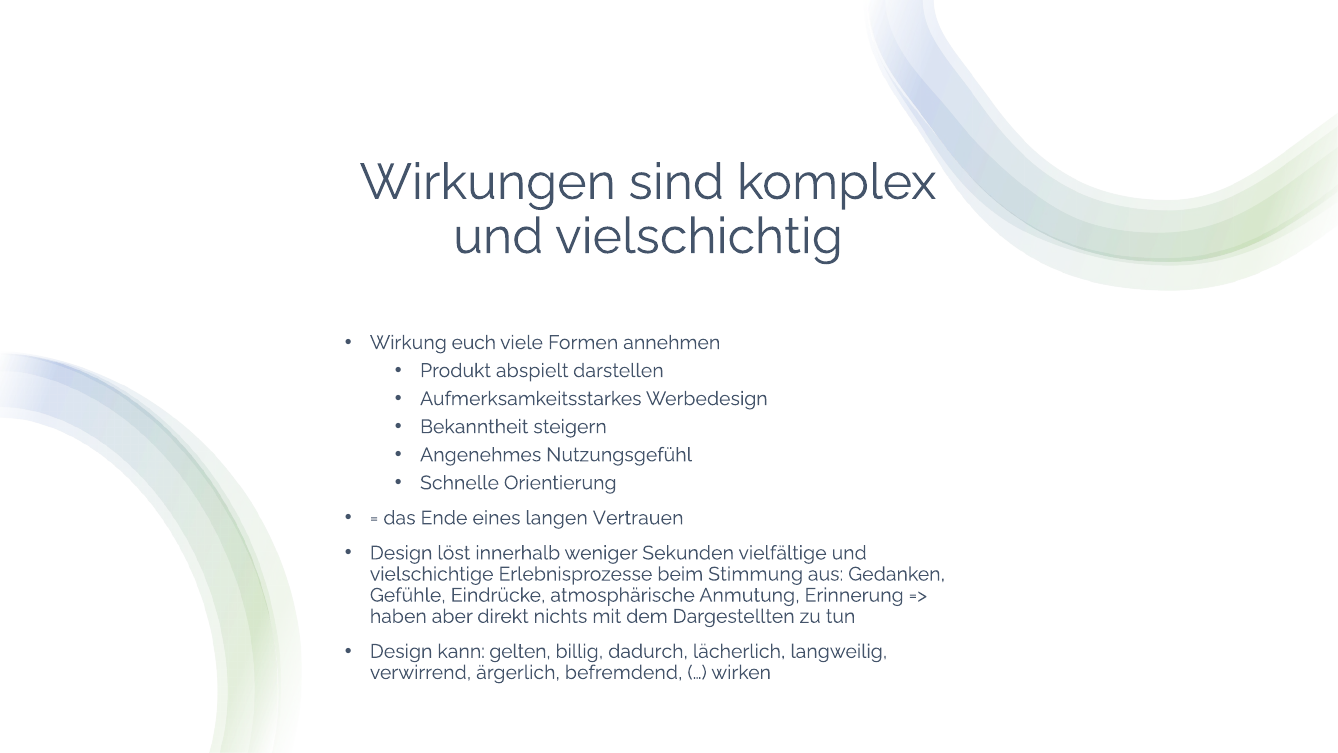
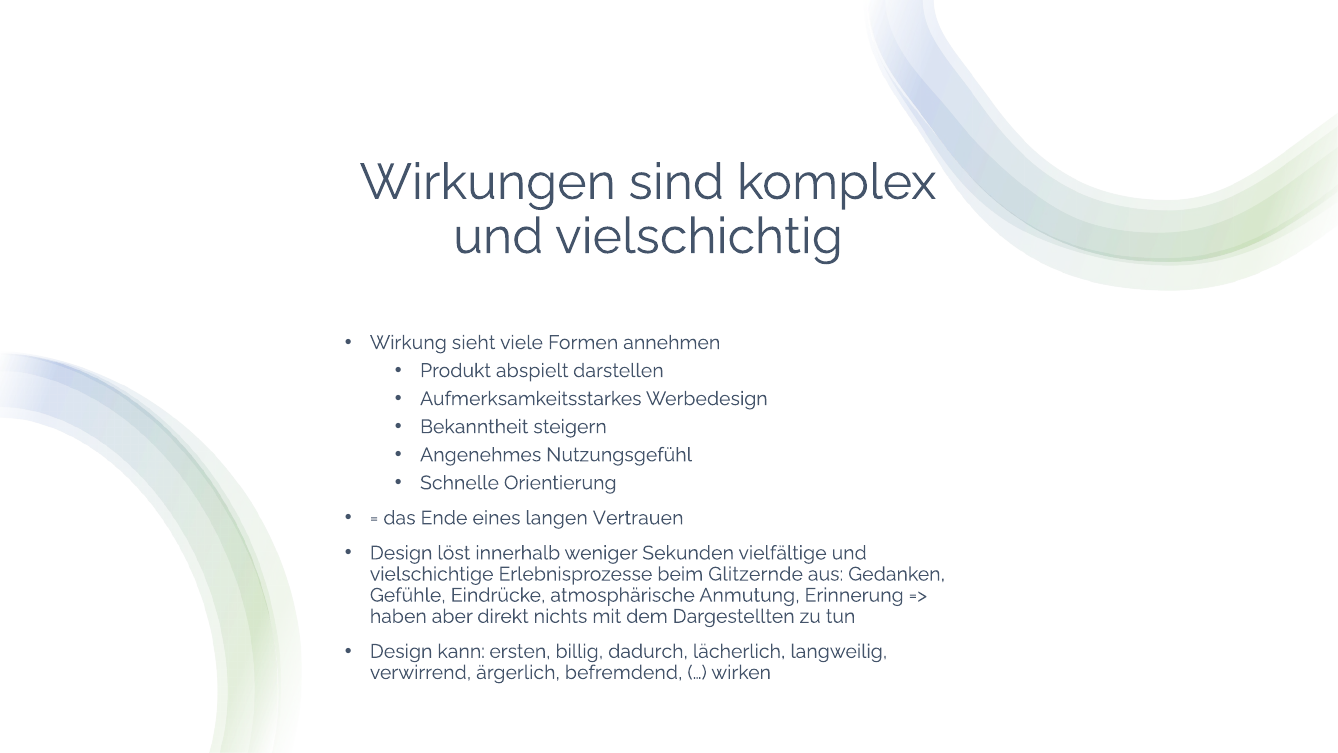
euch: euch -> sieht (474, 342)
Stimmung: Stimmung -> Glitzernde (756, 574)
gelten: gelten -> ersten (520, 651)
